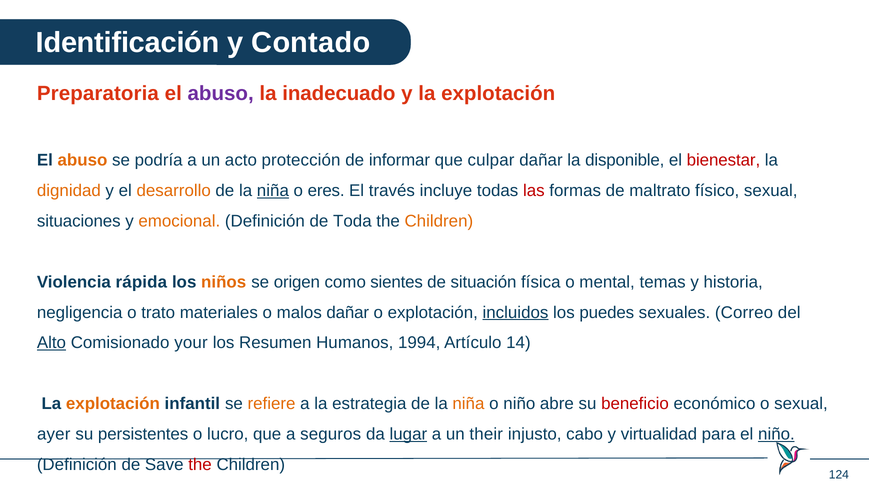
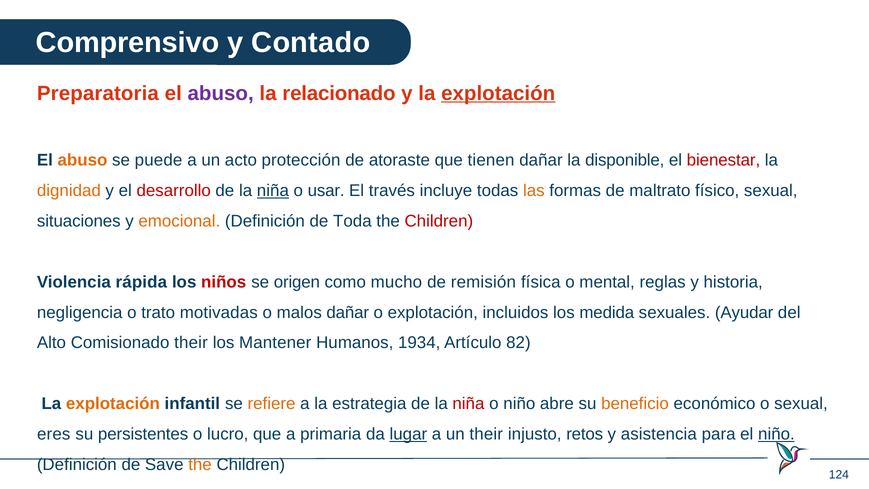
Identificación: Identificación -> Comprensivo (128, 43)
inadecuado: inadecuado -> relacionado (339, 93)
explotación underline: none -> present (498, 93)
podría: podría -> puede (159, 160)
informar: informar -> atoraste (399, 160)
culpar: culpar -> tienen (491, 160)
desarrollo colour: orange -> red (174, 191)
eres: eres -> usar (326, 191)
las colour: red -> orange (534, 191)
Children colour: orange -> red (439, 221)
niños colour: orange -> red (224, 282)
sientes: sientes -> mucho (396, 282)
situación: situación -> remisión (483, 282)
temas: temas -> reglas (663, 282)
materiales: materiales -> motivadas (219, 312)
incluidos underline: present -> none (515, 312)
puedes: puedes -> medida (607, 312)
Correo: Correo -> Ayudar (744, 312)
Alto underline: present -> none (51, 343)
Comisionado your: your -> their (191, 343)
Resumen: Resumen -> Mantener (275, 343)
1994: 1994 -> 1934 (419, 343)
14: 14 -> 82 (518, 343)
niña colour: orange -> red (468, 404)
beneficio colour: red -> orange (635, 404)
ayer: ayer -> eres (54, 434)
seguros: seguros -> primaria (331, 434)
cabo: cabo -> retos (585, 434)
virtualidad: virtualidad -> asistencia (659, 434)
the colour: red -> orange (200, 464)
